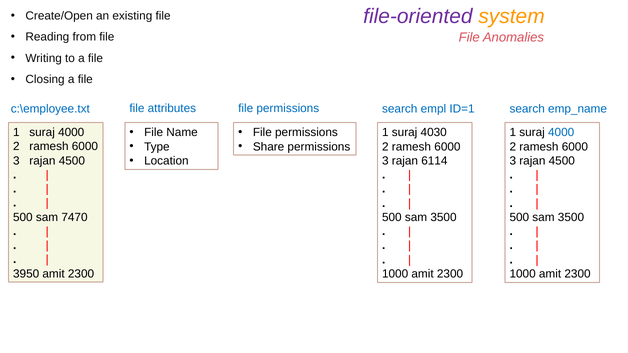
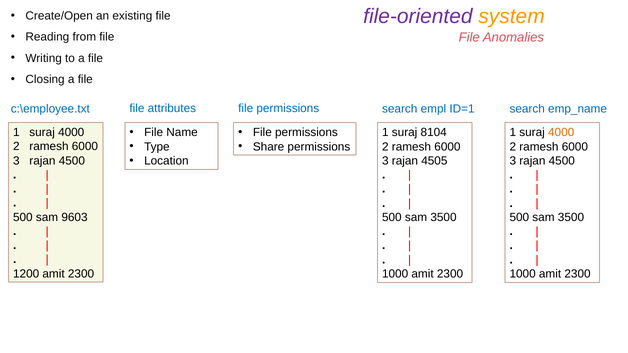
4030: 4030 -> 8104 (434, 133)
4000 colour: blue -> orange (561, 133)
6114: 6114 -> 4505 (434, 161)
7470: 7470 -> 9603 (74, 217)
3950: 3950 -> 1200 (26, 274)
